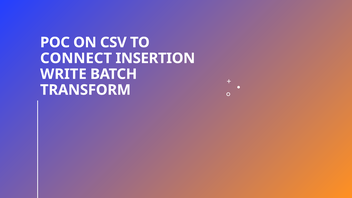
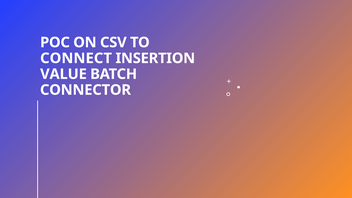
WRITE: WRITE -> VALUE (63, 74)
TRANSFORM: TRANSFORM -> CONNECTOR (85, 90)
